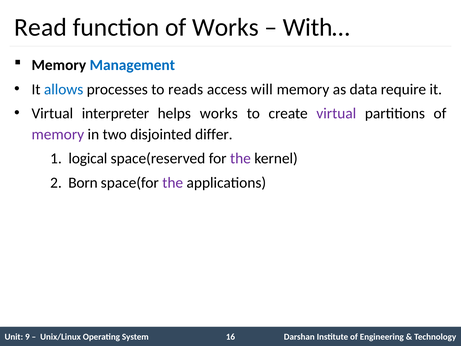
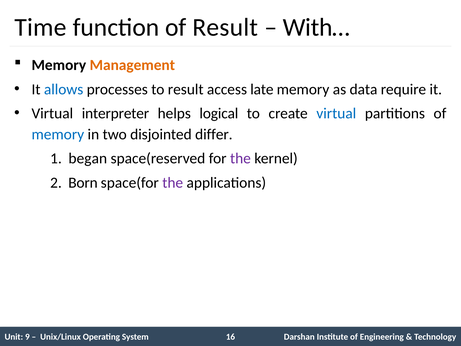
Read: Read -> Time (40, 28)
of Works: Works -> Result (225, 28)
Management colour: blue -> orange (132, 65)
to reads: reads -> result (186, 89)
will: will -> late (262, 89)
helps works: works -> logical (219, 113)
virtual colour: purple -> blue (336, 113)
memory colour: purple -> blue (58, 134)
logical: logical -> began (88, 158)
